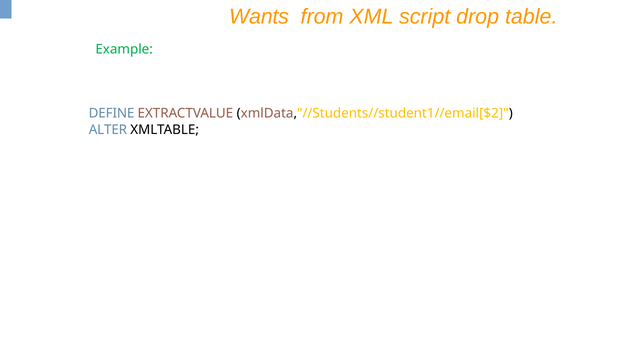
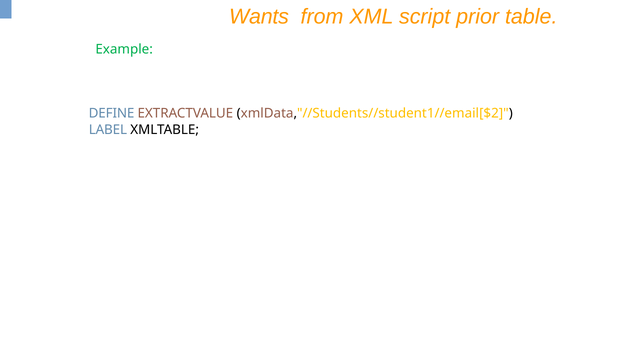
drop: drop -> prior (478, 17)
ALTER: ALTER -> LABEL (108, 129)
